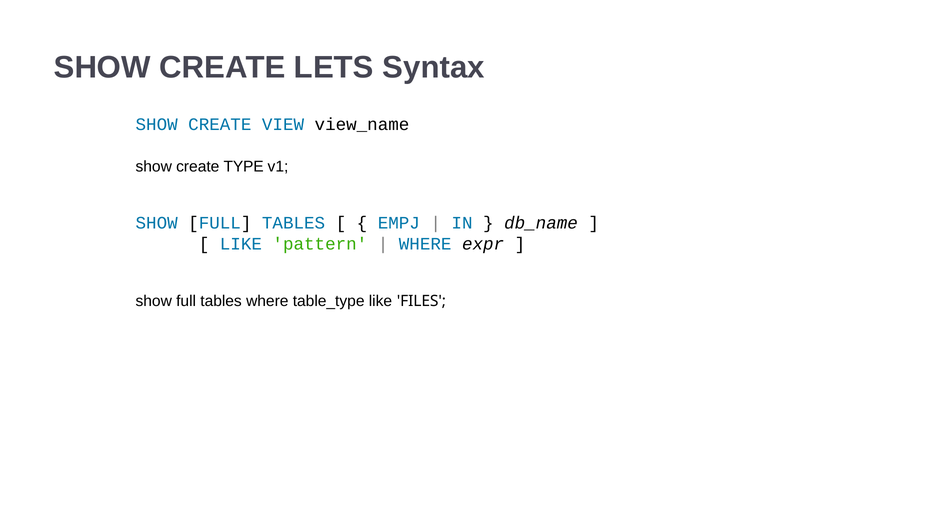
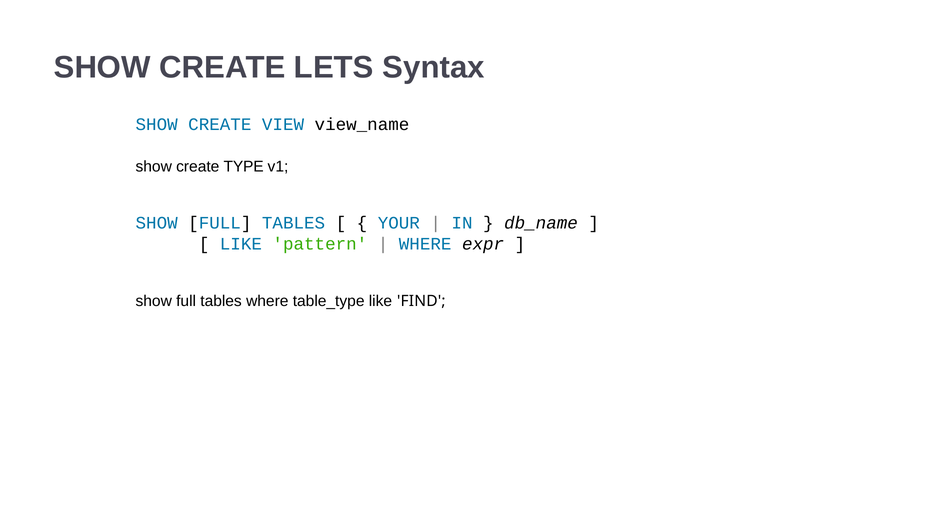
EMPJ: EMPJ -> YOUR (399, 223)
FILES: FILES -> FIND (421, 301)
